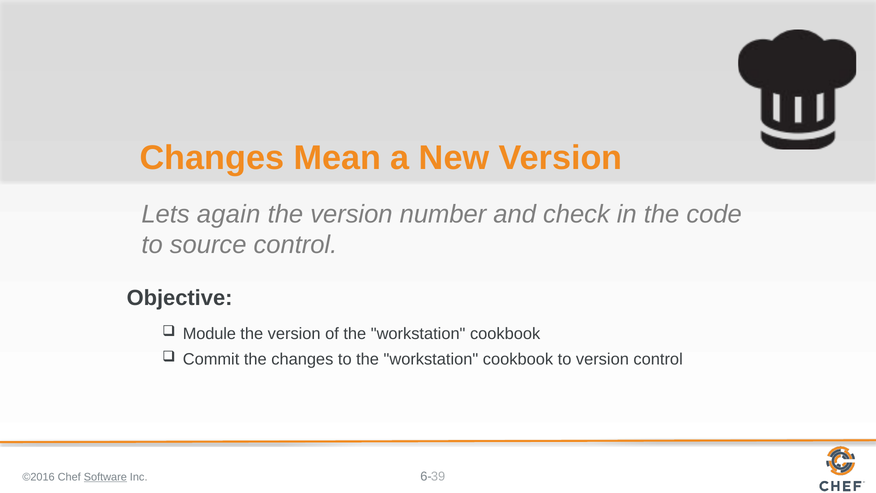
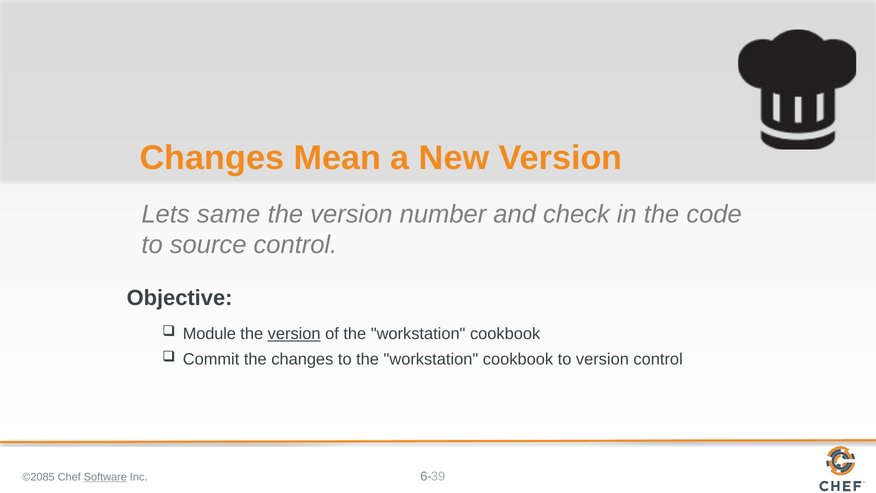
again: again -> same (229, 214)
version underline: none -> present (294, 334)
©2016: ©2016 -> ©2085 (39, 477)
